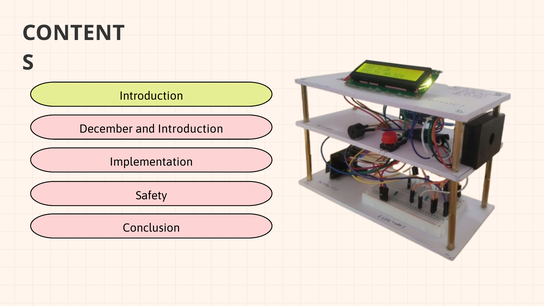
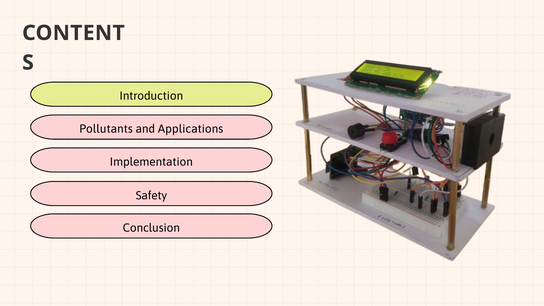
December: December -> Pollutants (106, 129)
and Introduction: Introduction -> Applications (191, 129)
